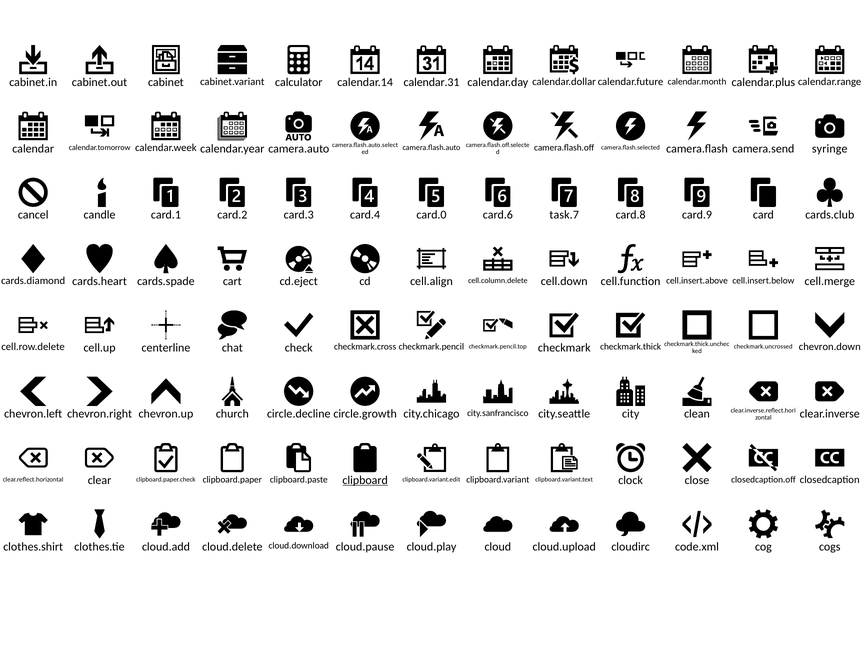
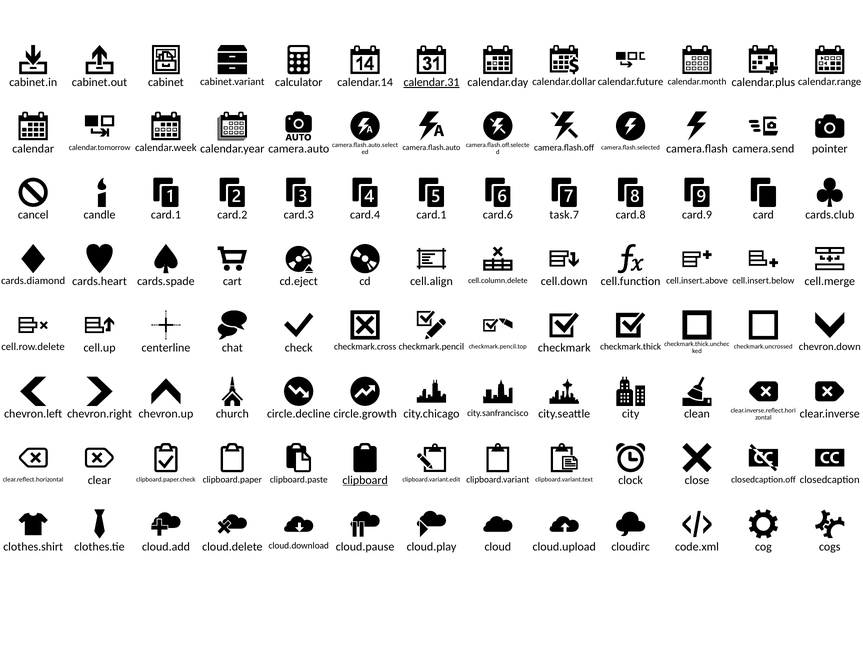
calendar.31 underline: none -> present (432, 82)
syringe: syringe -> pointer (830, 149)
card.4 card.0: card.0 -> card.1 (431, 215)
